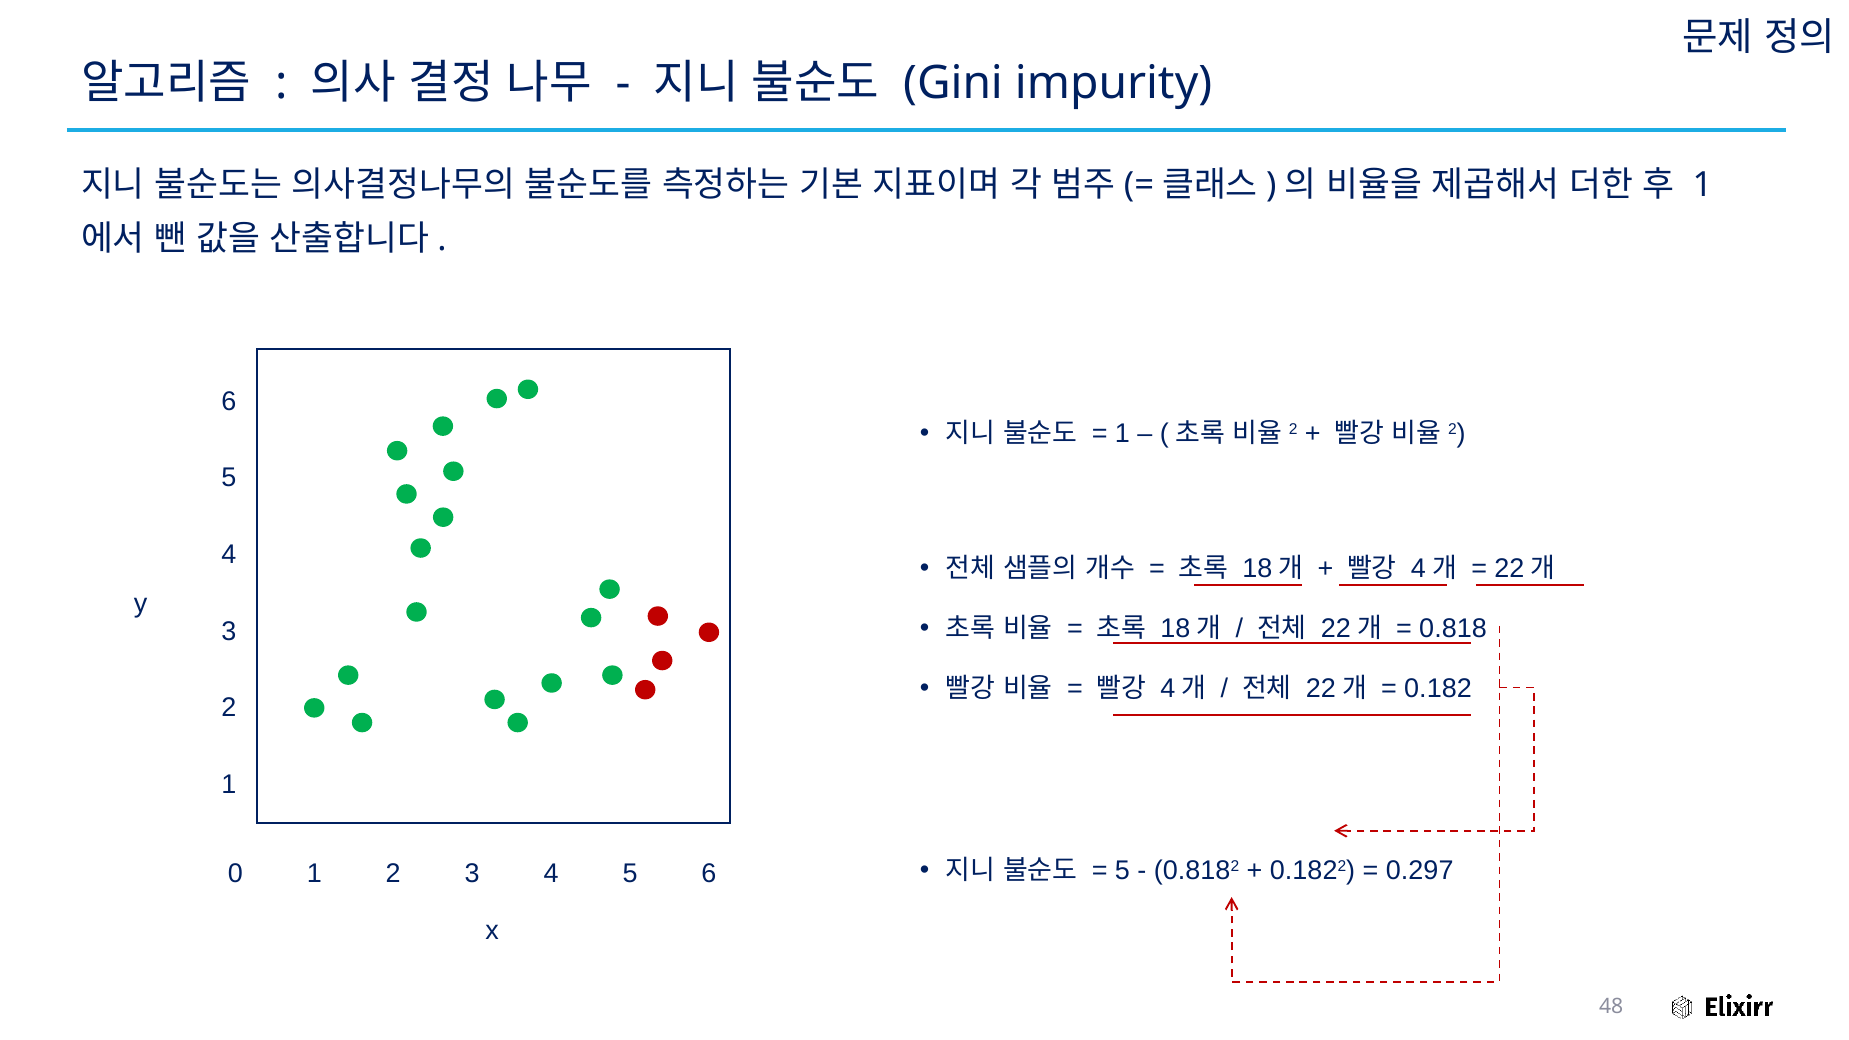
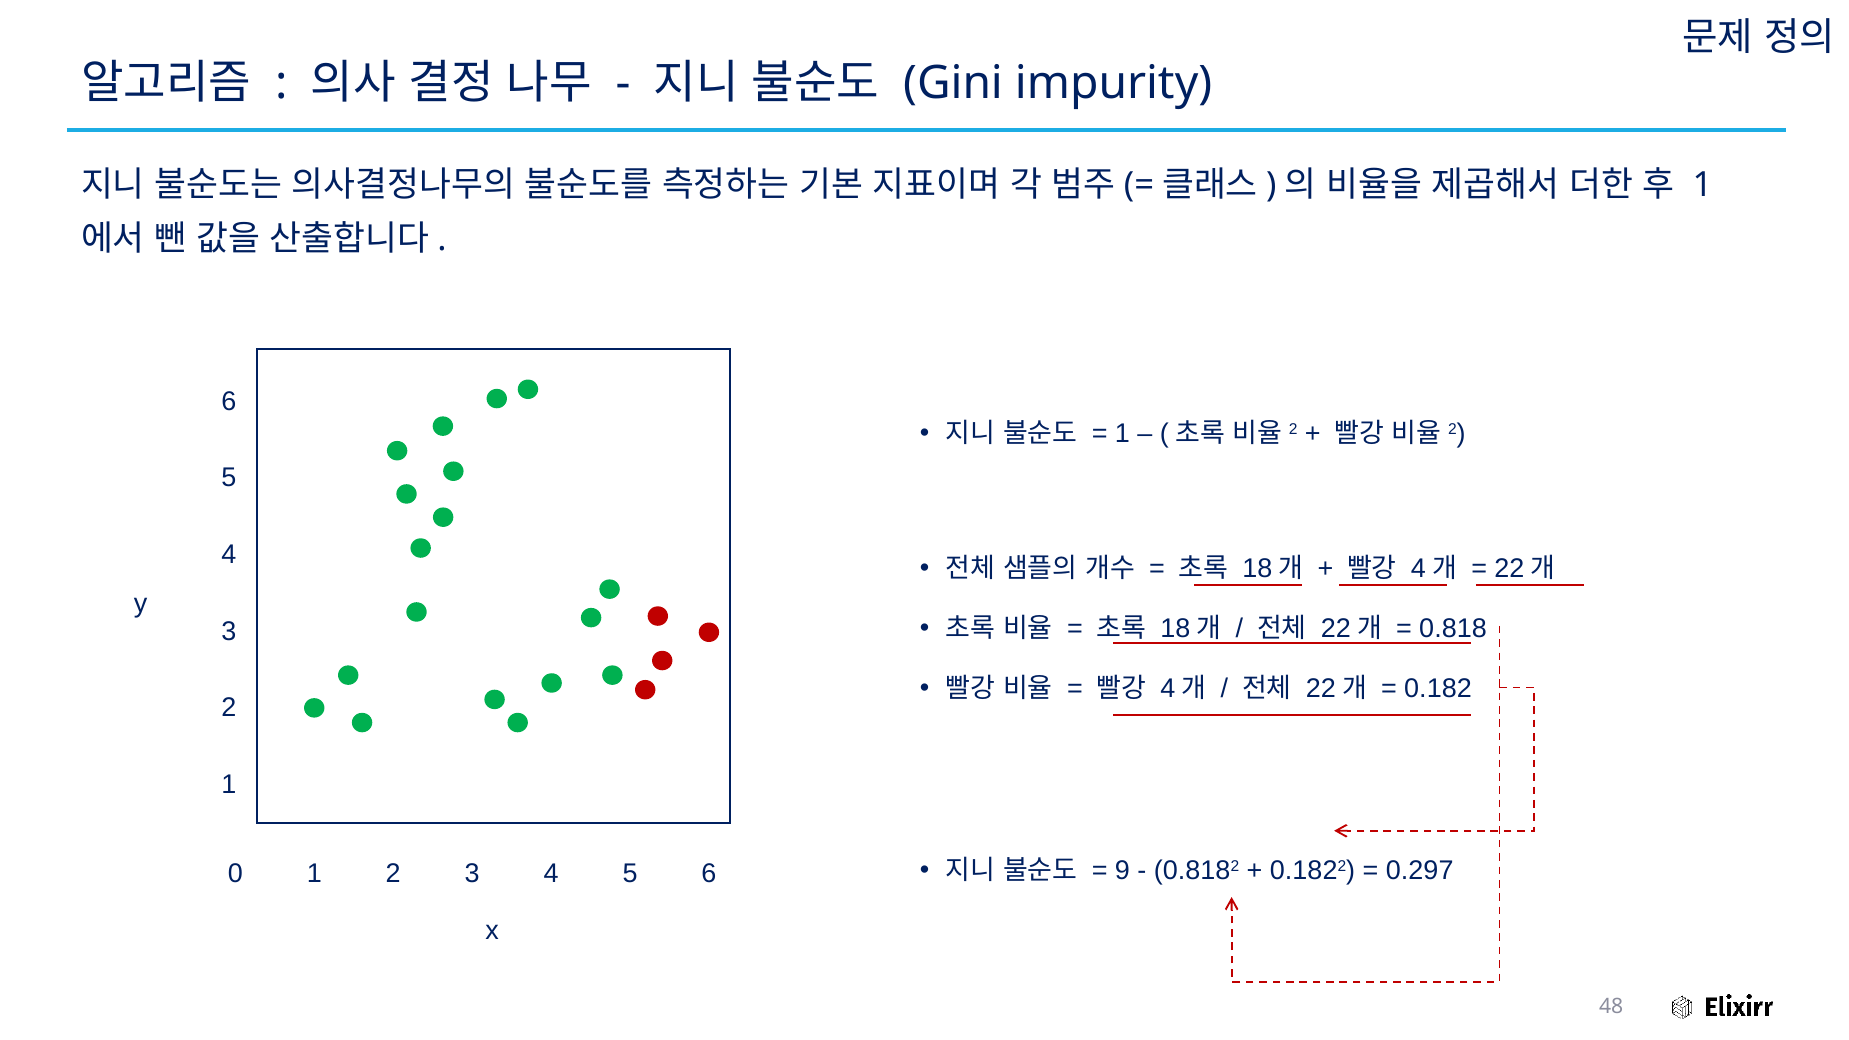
5: 5 -> 9 (1122, 871)
